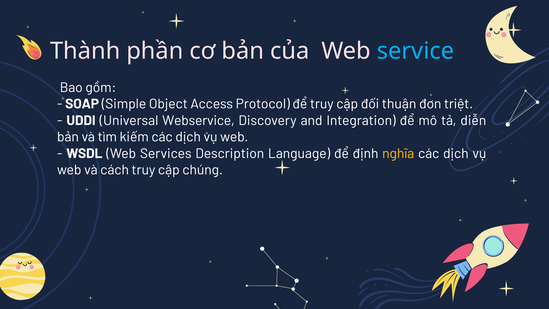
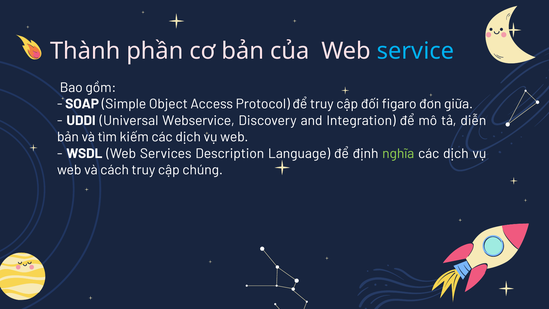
thuận: thuận -> figaro (399, 104)
triệt: triệt -> giữa (458, 104)
nghĩa colour: yellow -> light green (398, 153)
